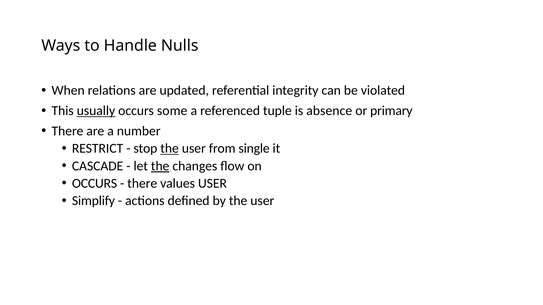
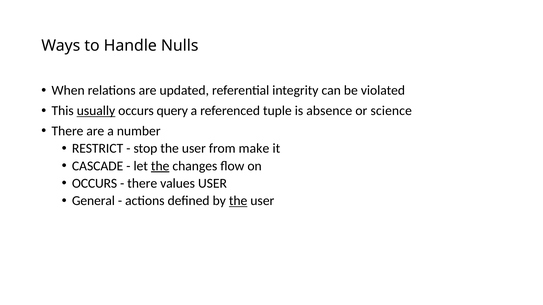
some: some -> query (172, 111)
primary: primary -> science (391, 111)
the underline: present -> none (170, 149)
single: single -> make (254, 149)
Simplify: Simplify -> General (93, 201)
the underline: none -> present (238, 201)
